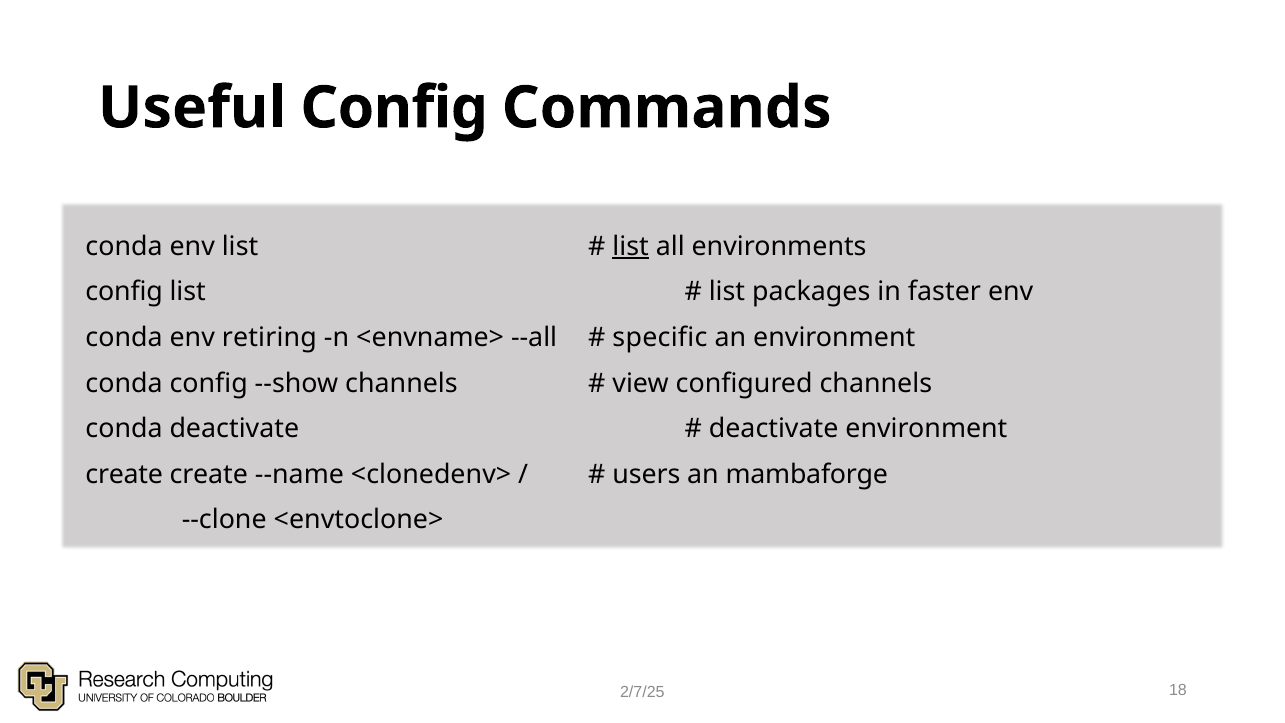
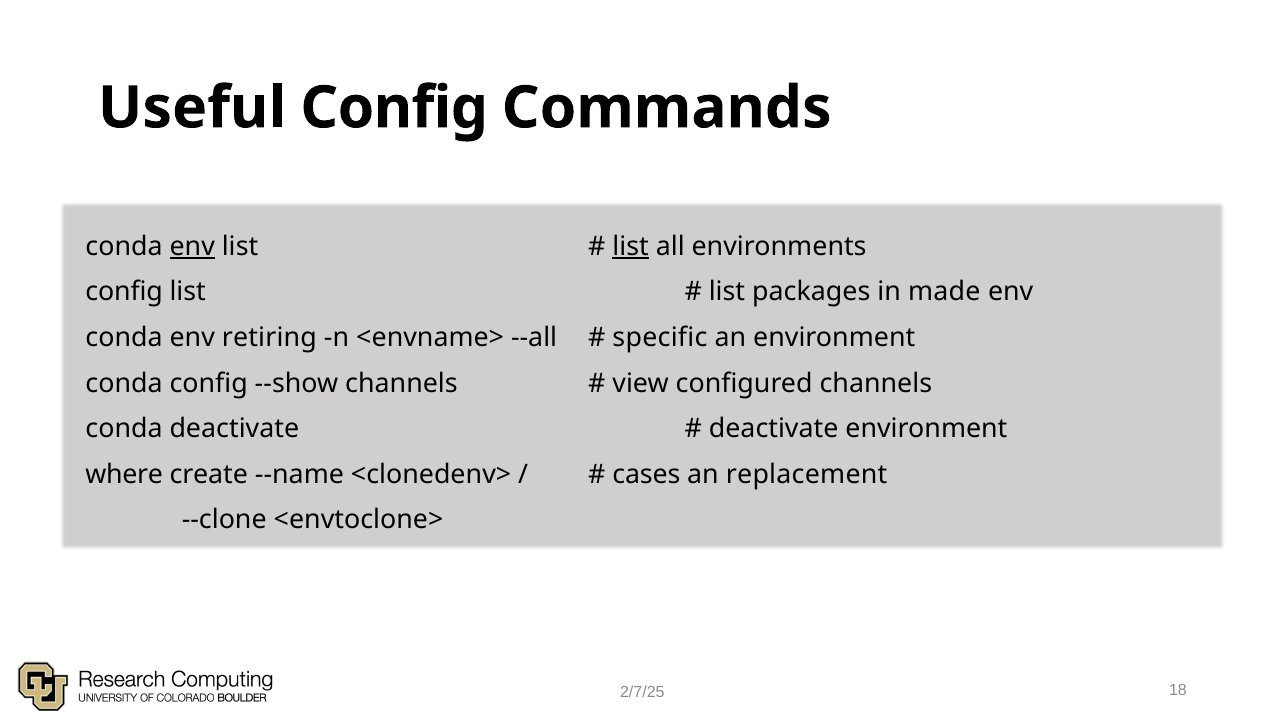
env underline: none -> present (192, 246)
faster: faster -> made (944, 292)
create: create -> where (124, 474)
users: users -> cases (646, 474)
mambaforge: mambaforge -> replacement (807, 474)
